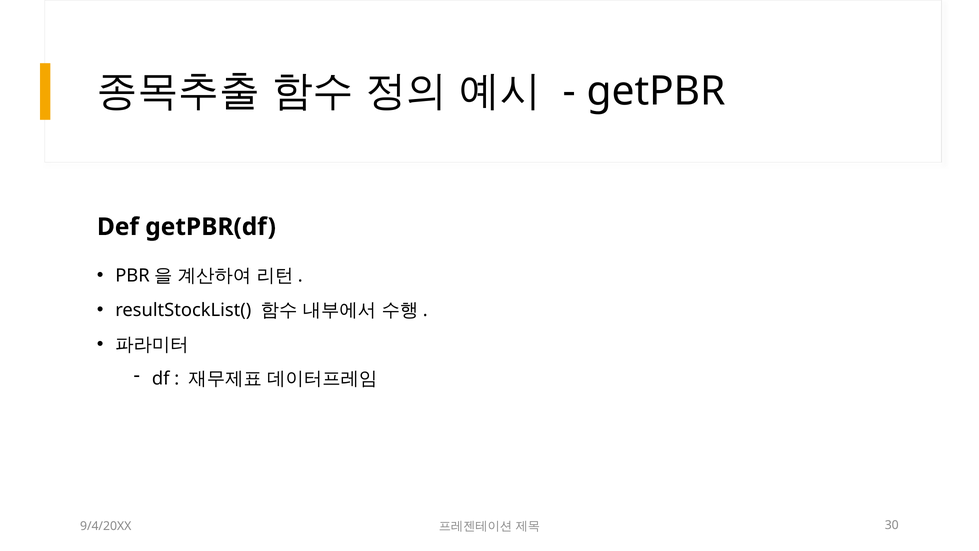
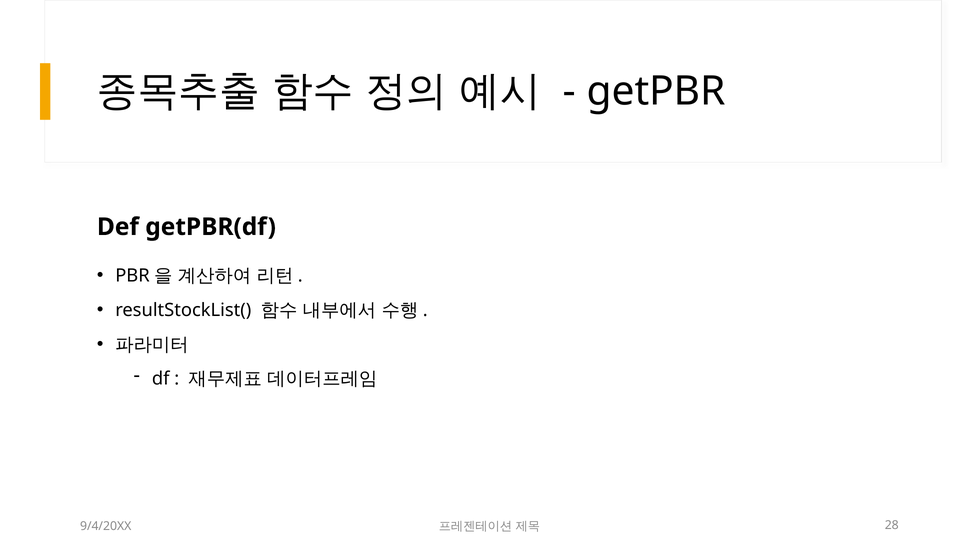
30: 30 -> 28 (892, 525)
